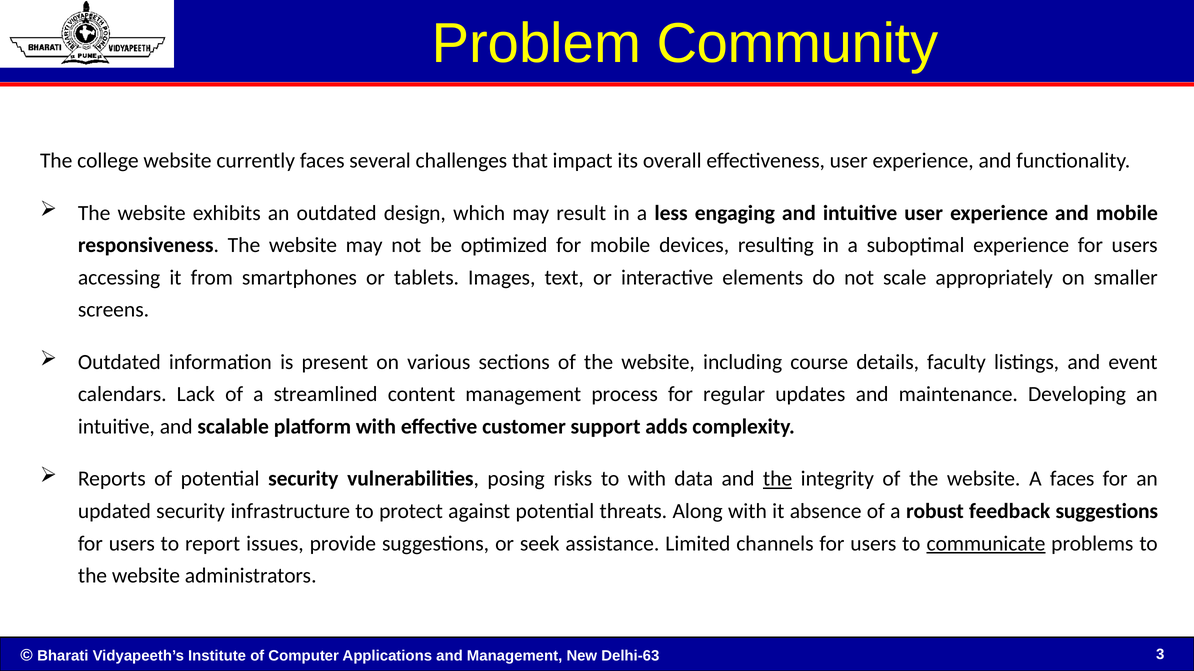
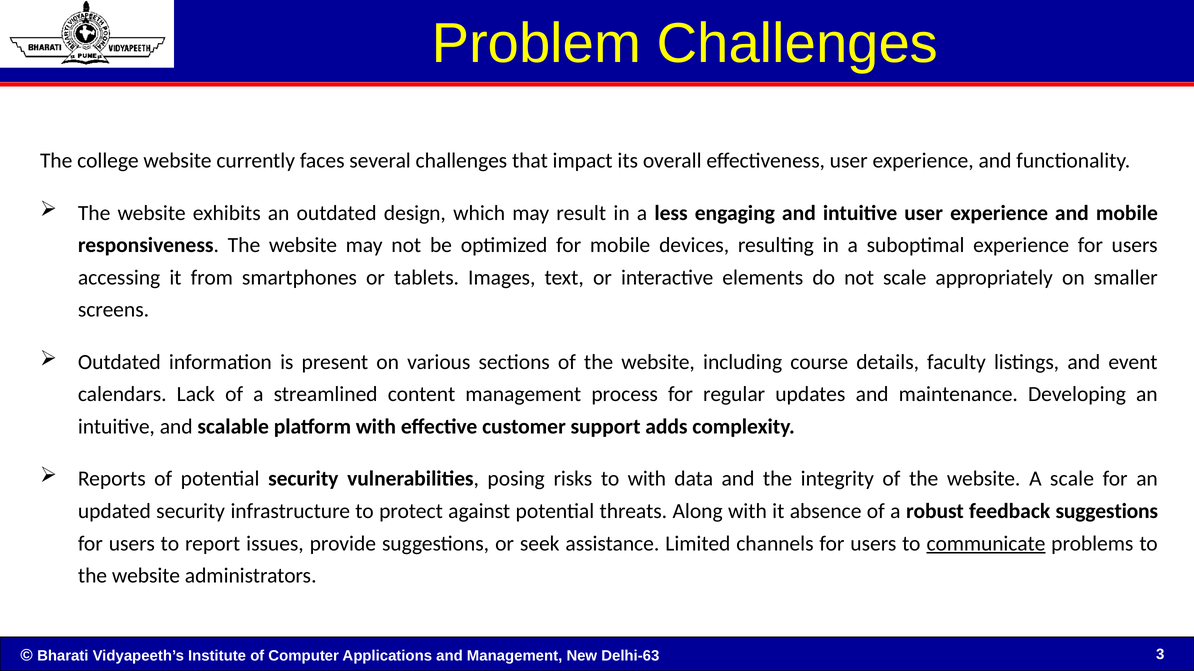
Problem Community: Community -> Challenges (797, 44)
the underline: present -> none (778, 479)
A faces: faces -> scale (1072, 479)
